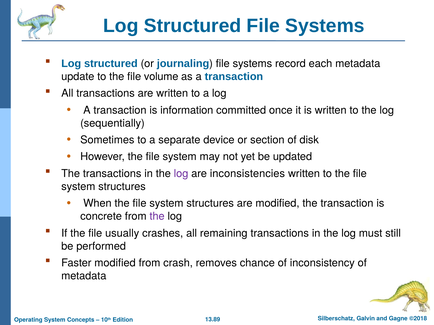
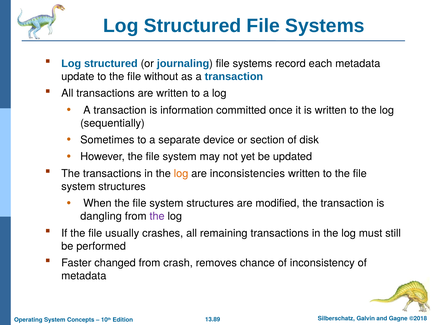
volume: volume -> without (161, 77)
log colour: purple -> orange (181, 174)
concrete: concrete -> dangling (101, 217)
Faster modified: modified -> changed (115, 263)
